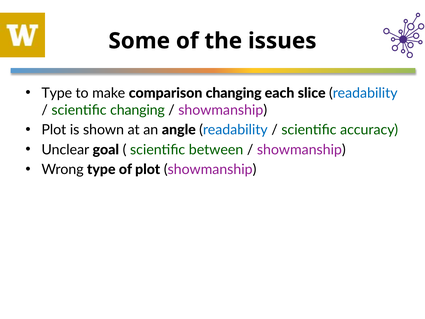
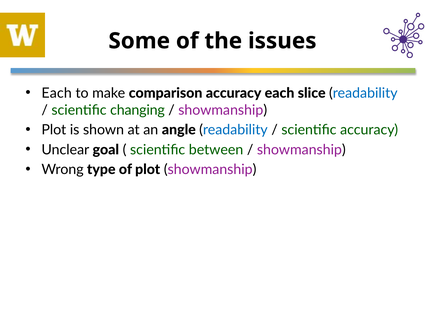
Type: Type -> Each (57, 93)
comparison changing: changing -> accuracy (234, 93)
